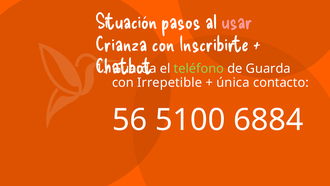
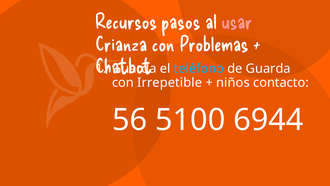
Situación: Situación -> Recursos (126, 22)
Inscribirte: Inscribirte -> Problemas (214, 44)
teléfono colour: light green -> light blue (199, 69)
única: única -> niños (233, 82)
6884: 6884 -> 6944 (268, 120)
